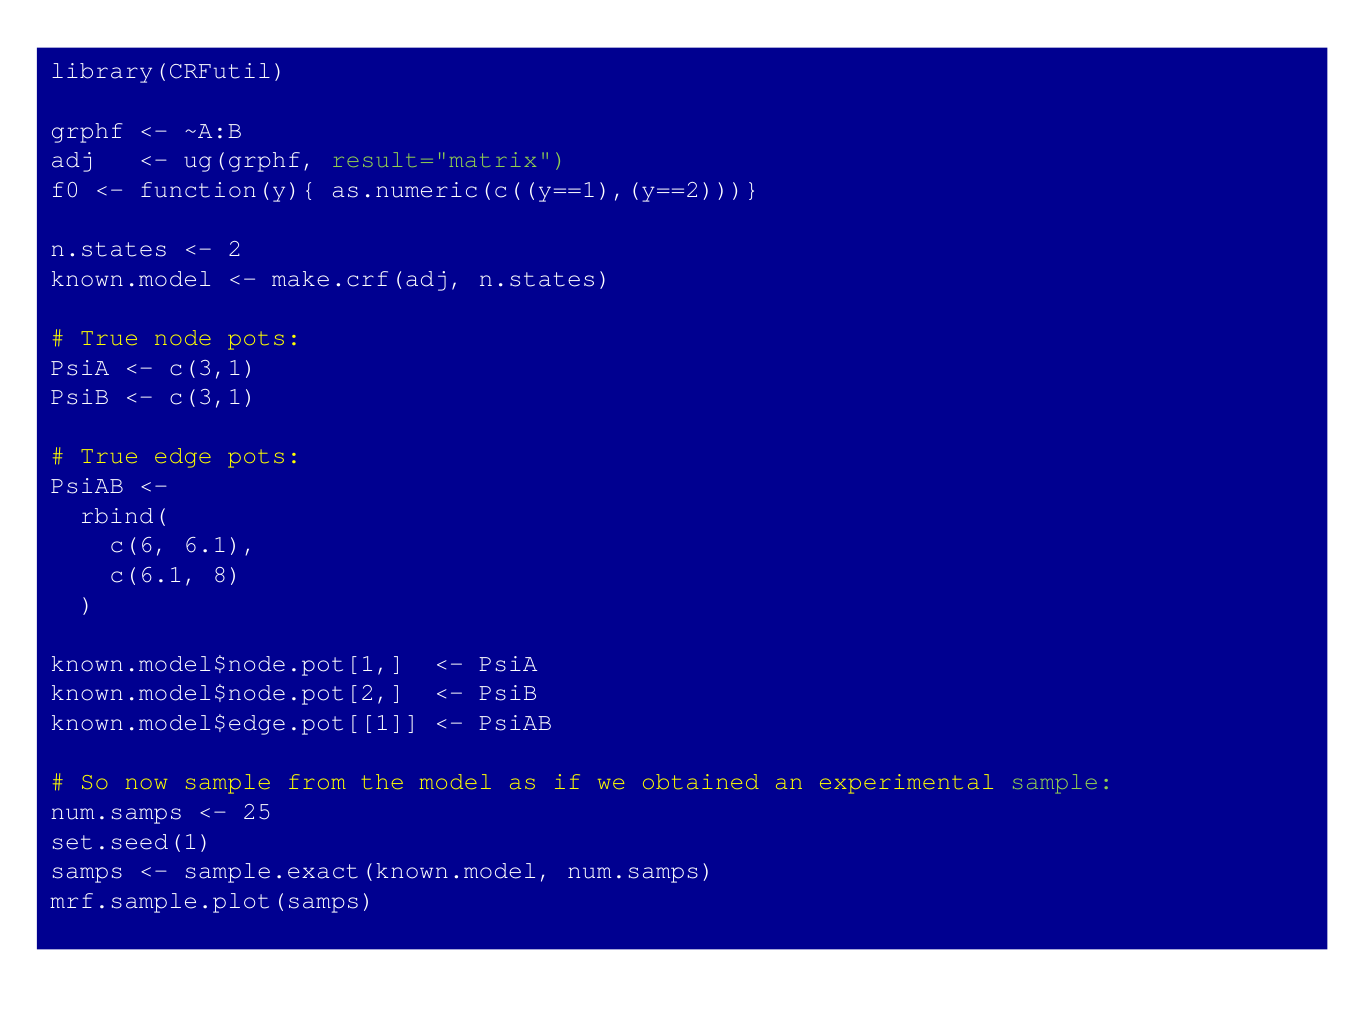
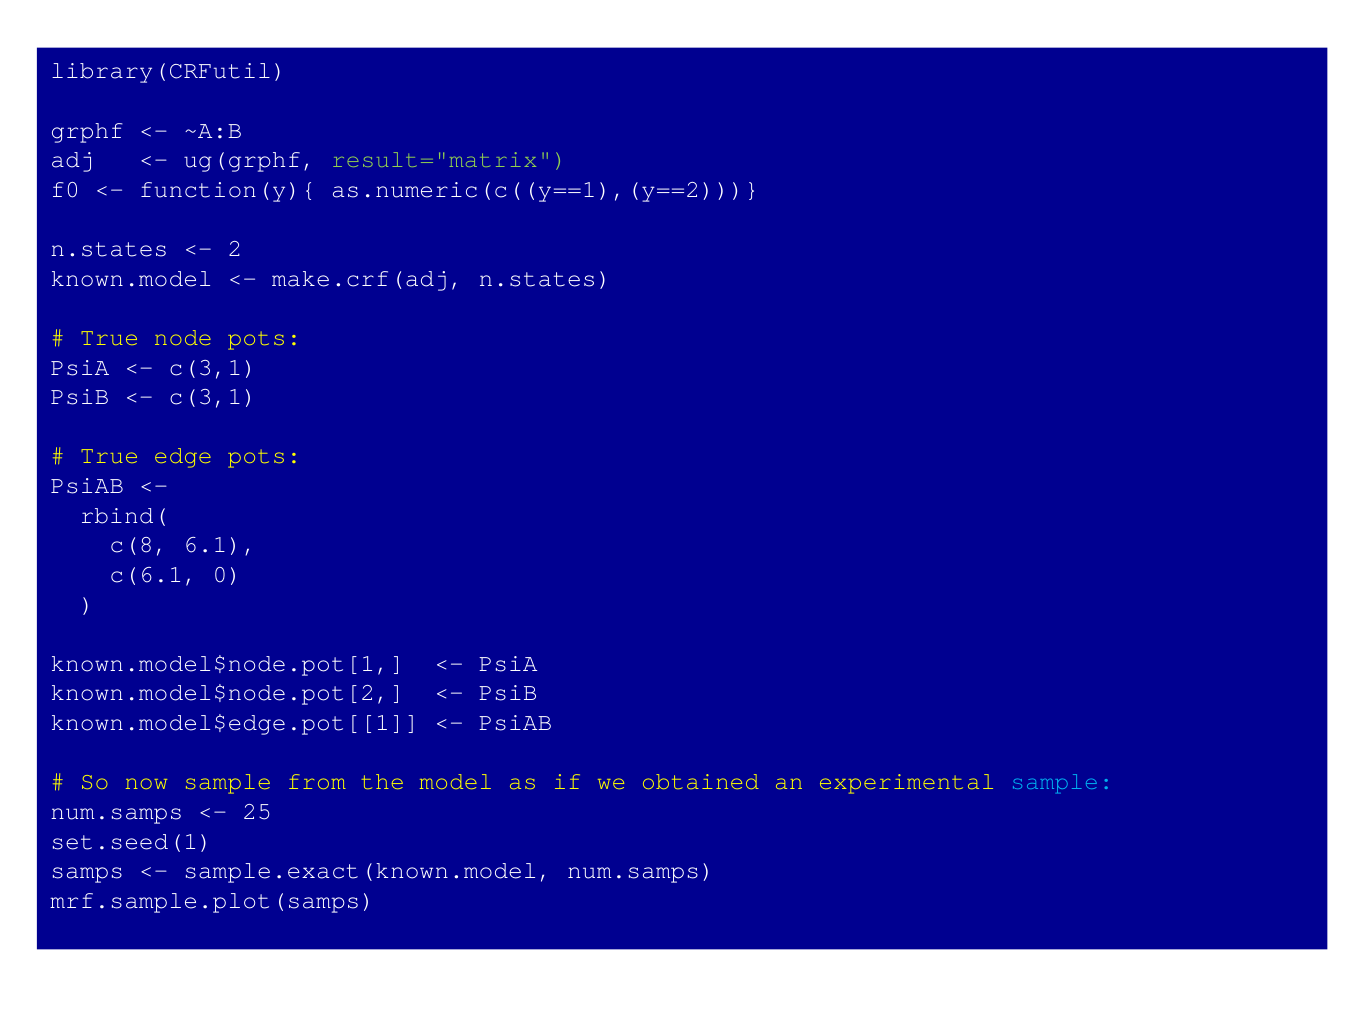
c(6: c(6 -> c(8 (139, 545)
8: 8 -> 0 (227, 575)
sample colour: light green -> light blue (1062, 782)
